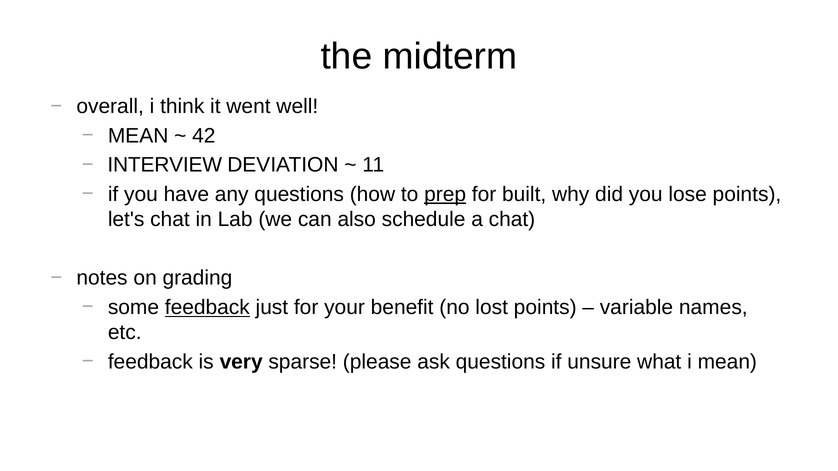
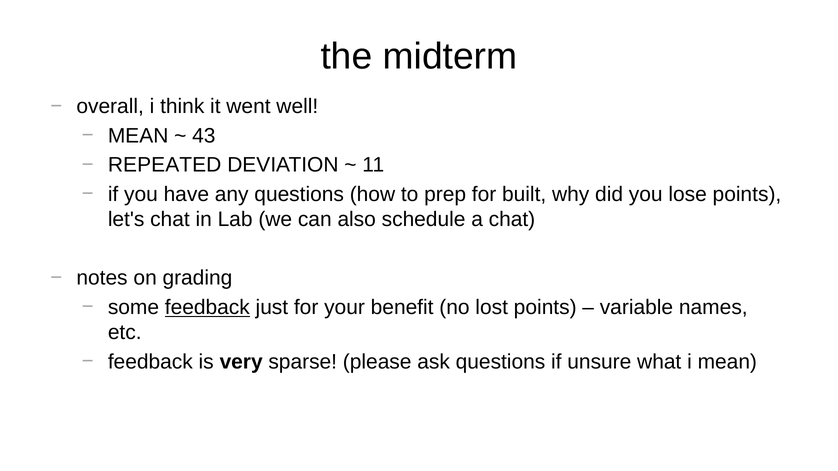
42: 42 -> 43 (204, 136)
INTERVIEW: INTERVIEW -> REPEATED (165, 165)
prep underline: present -> none (445, 195)
